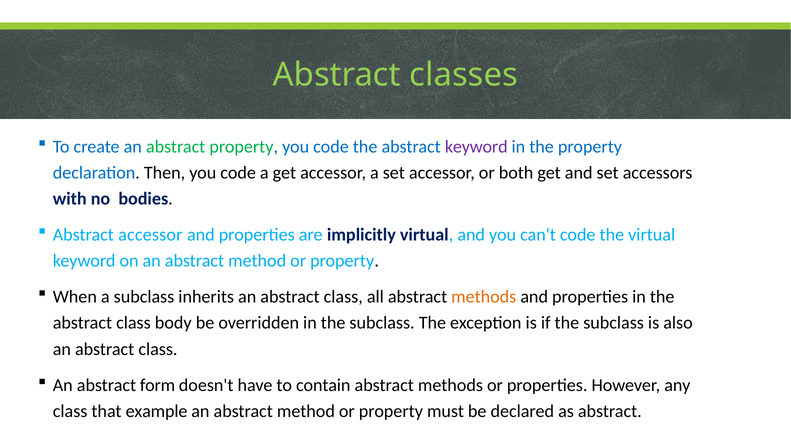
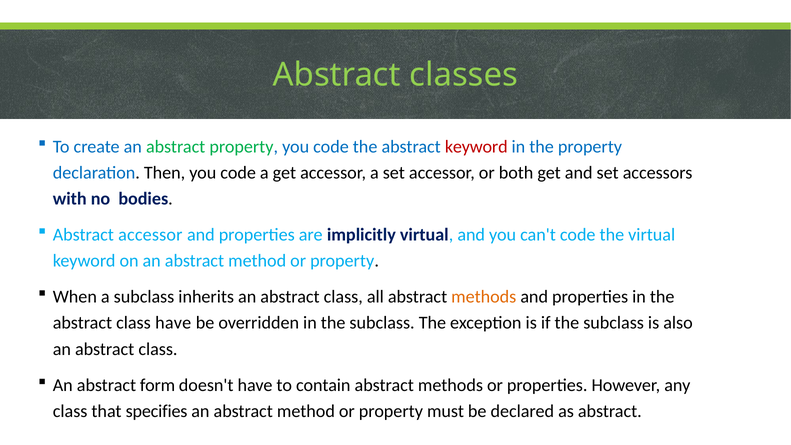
keyword colour: purple -> red (476, 147)
class body: body -> have (173, 323)
example: example -> specifies (157, 411)
